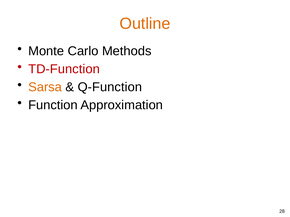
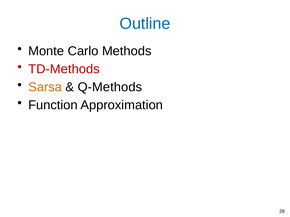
Outline colour: orange -> blue (145, 24)
TD-Function: TD-Function -> TD-Methods (64, 69)
Q-Function: Q-Function -> Q-Methods (110, 87)
